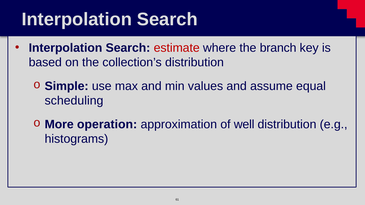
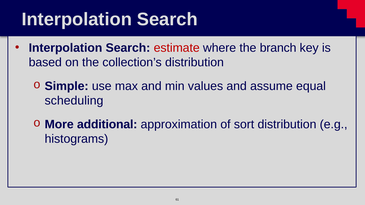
operation: operation -> additional (107, 124)
well: well -> sort (244, 124)
